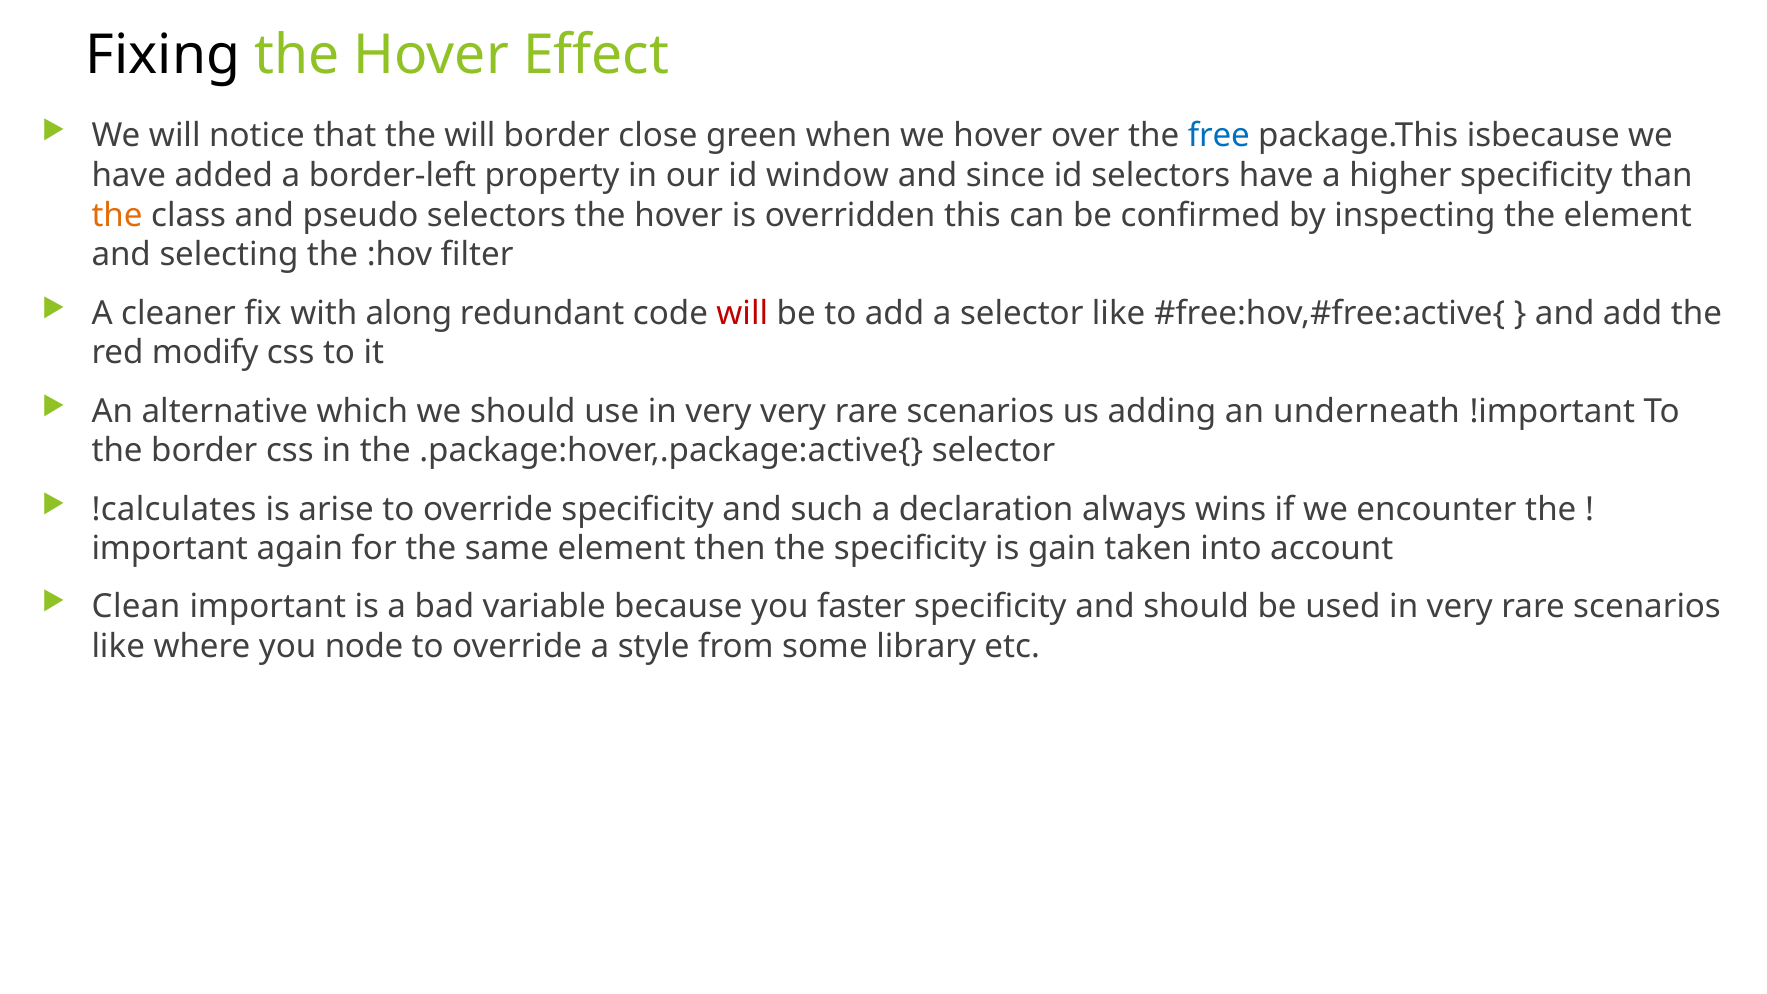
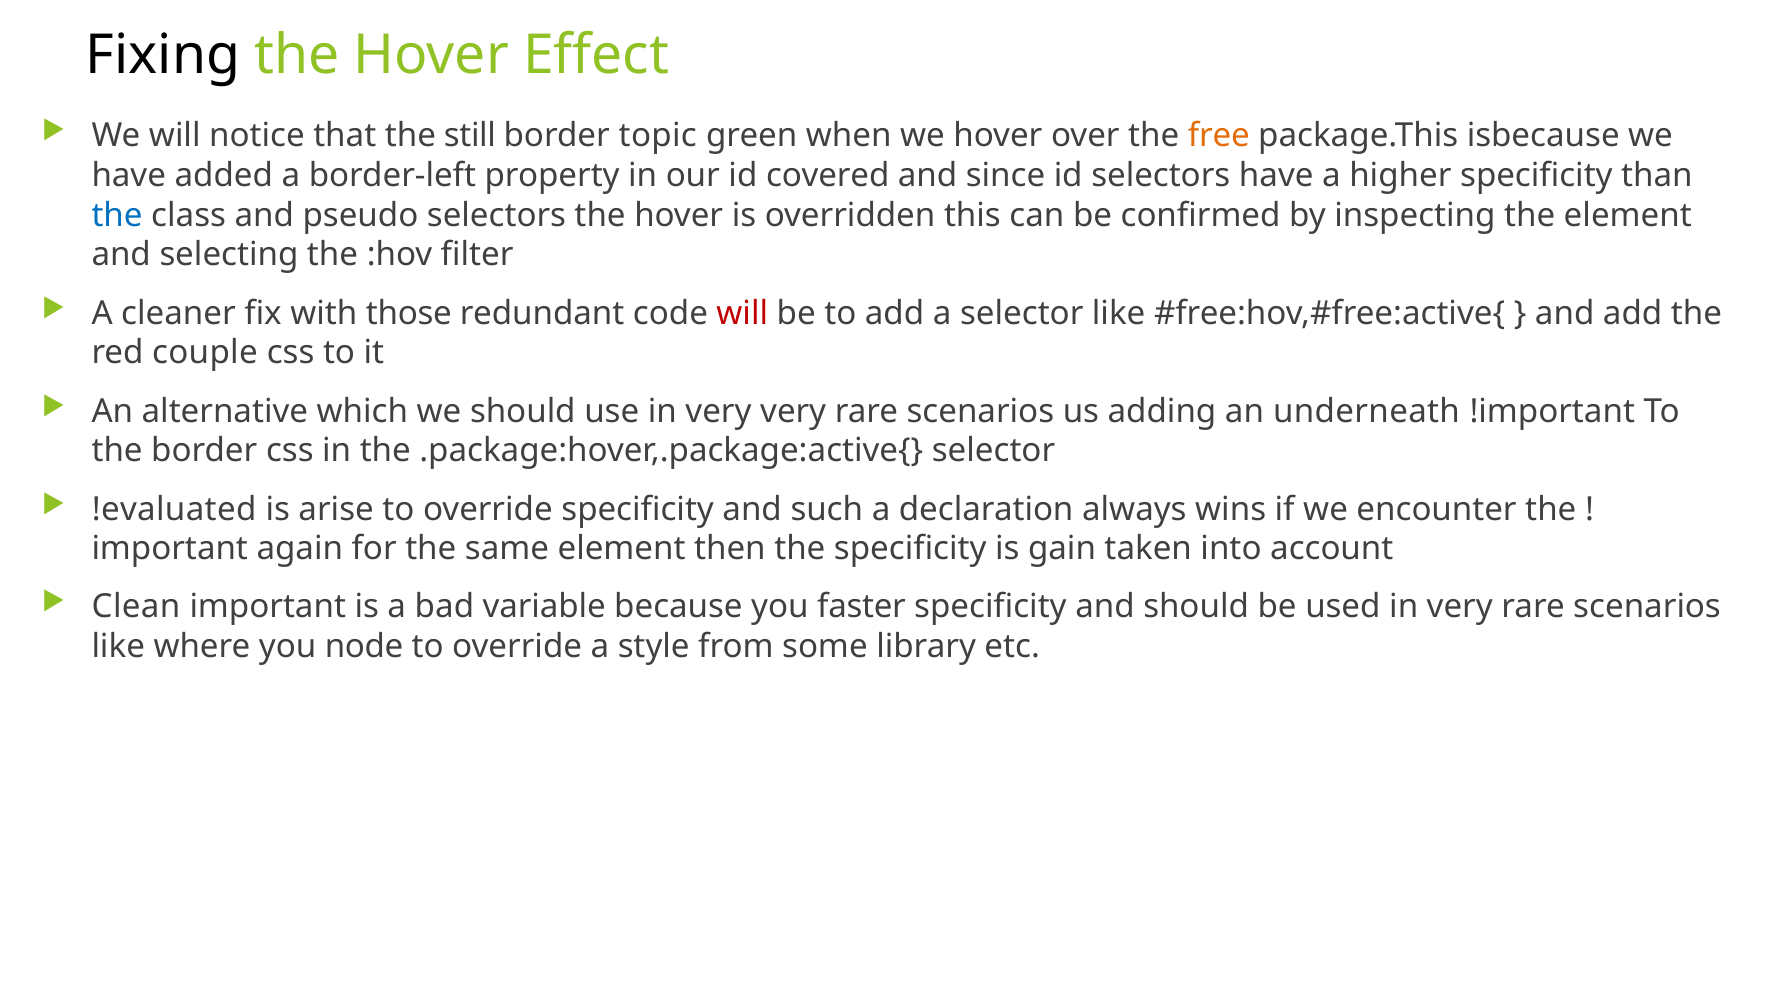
the will: will -> still (470, 136)
close: close -> topic (658, 136)
free colour: blue -> orange (1219, 136)
window: window -> covered (828, 175)
the colour: orange -> blue (117, 215)
along: along -> those (409, 313)
modify: modify -> couple (205, 353)
!calculates: !calculates -> !evaluated (174, 509)
